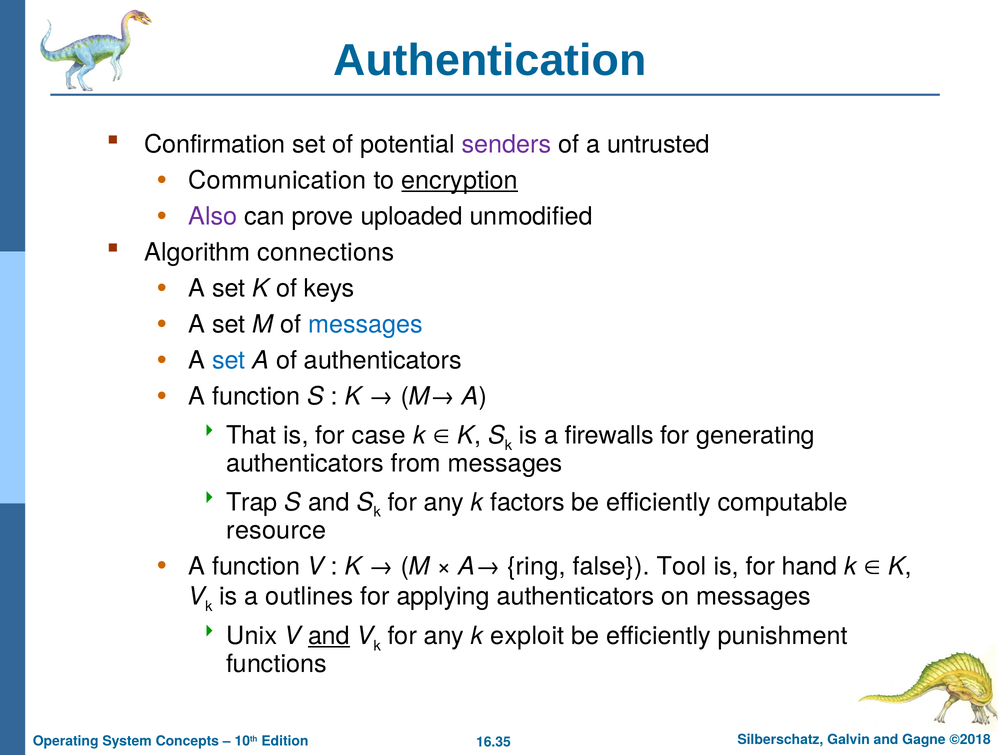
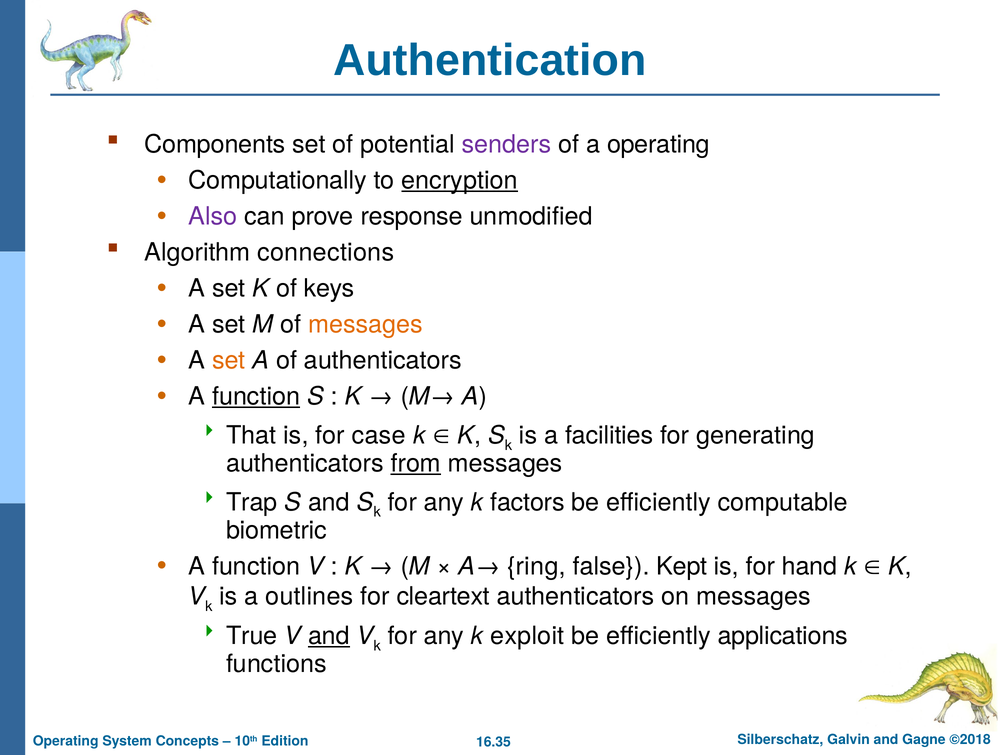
Confirmation: Confirmation -> Components (215, 145)
a untrusted: untrusted -> operating (658, 145)
Communication: Communication -> Computationally (278, 181)
uploaded: uploaded -> response (412, 217)
messages colour: blue -> orange (366, 325)
set colour: blue -> orange (229, 361)
function underline: none -> present (256, 397)
firewalls: firewalls -> facilities (609, 436)
from underline: none -> present (416, 464)
resource: resource -> biometric (276, 530)
Tool: Tool -> Kept (682, 566)
applying: applying -> cleartext (443, 597)
Unix: Unix -> True (252, 636)
punishment: punishment -> applications (783, 636)
